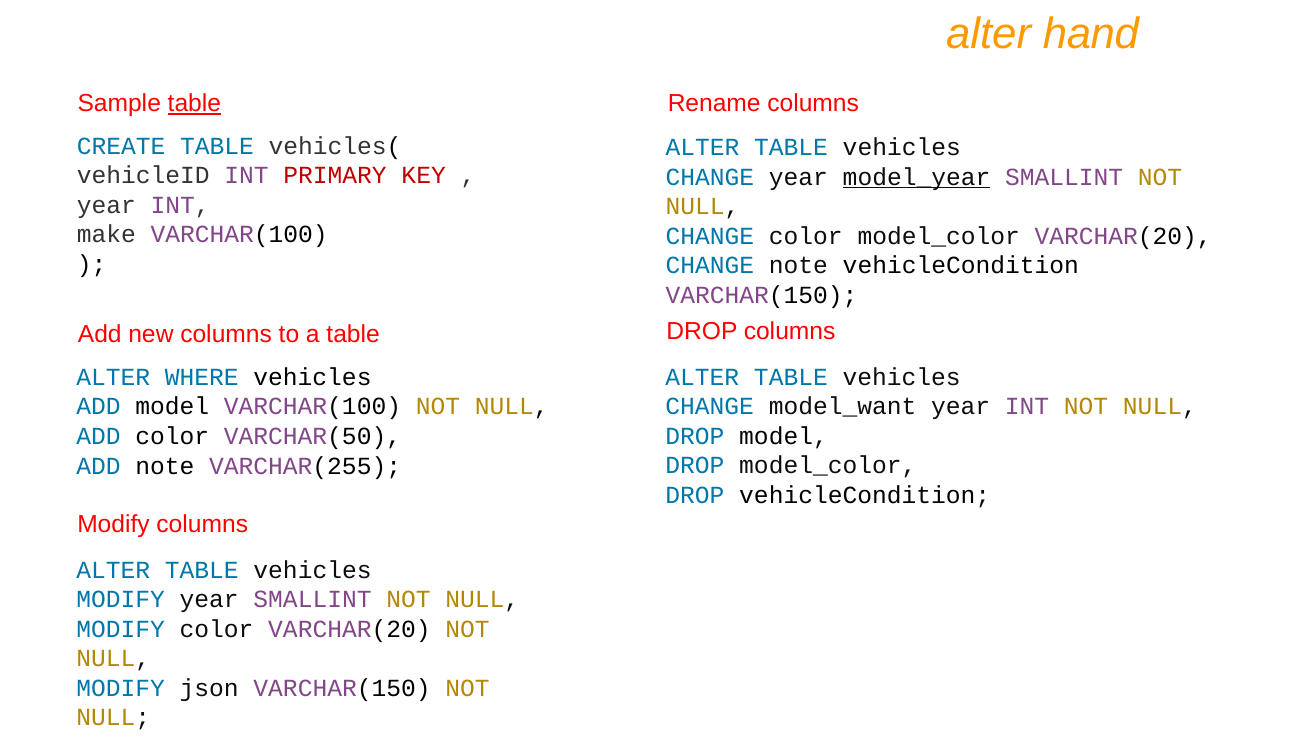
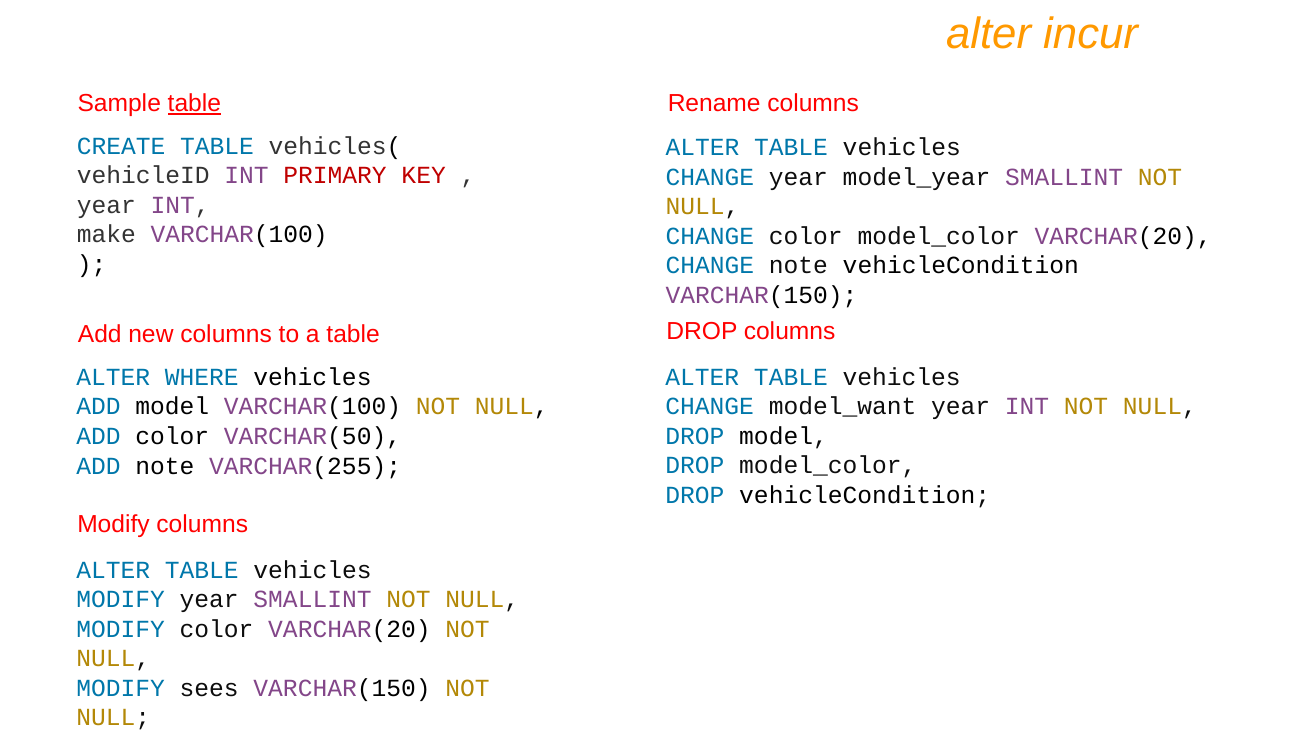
hand: hand -> incur (1091, 34)
model_year underline: present -> none (917, 177)
json: json -> sees (209, 688)
